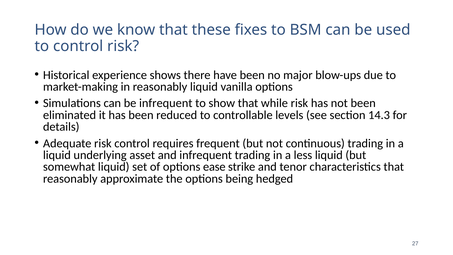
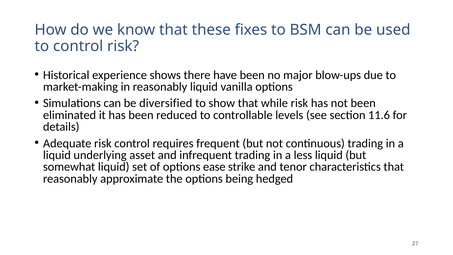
be infrequent: infrequent -> diversified (166, 103)
14.3: 14.3 -> 11.6 (379, 115)
